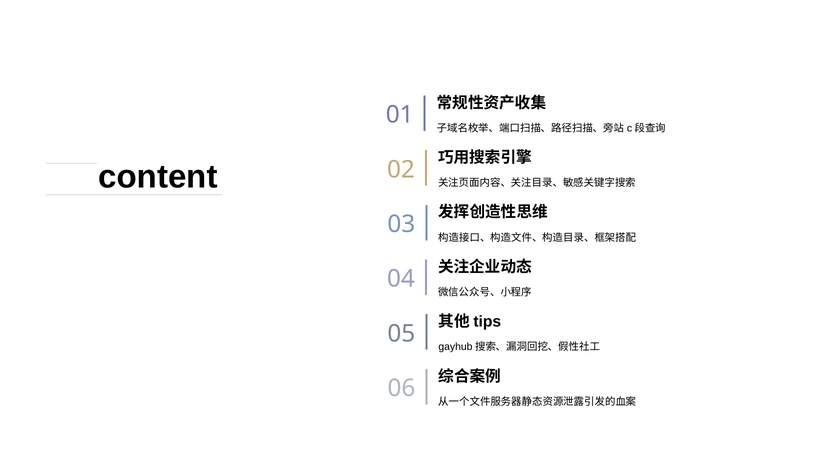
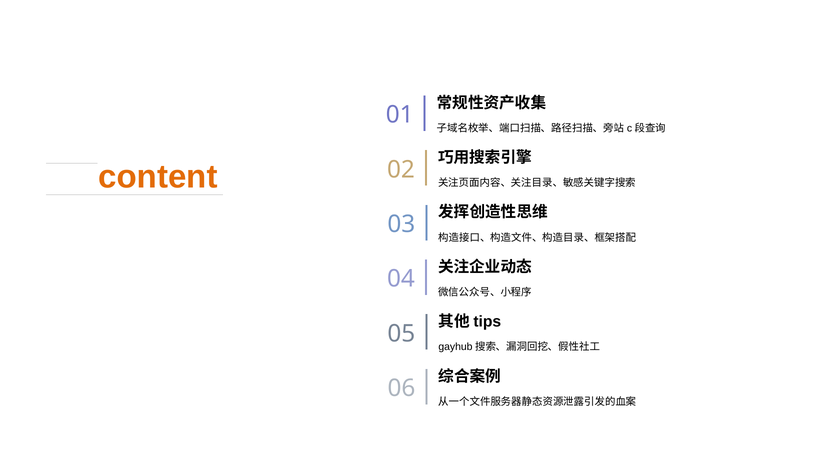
content colour: black -> orange (158, 177)
